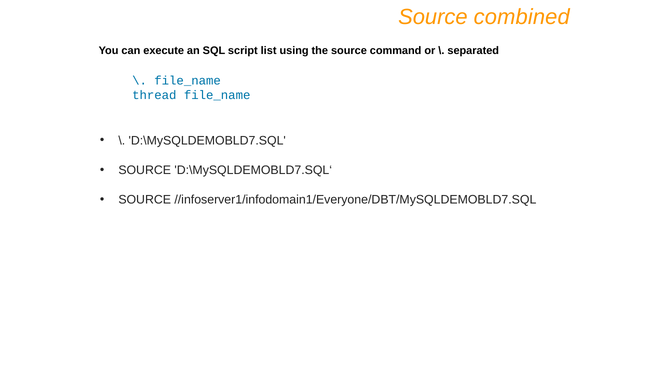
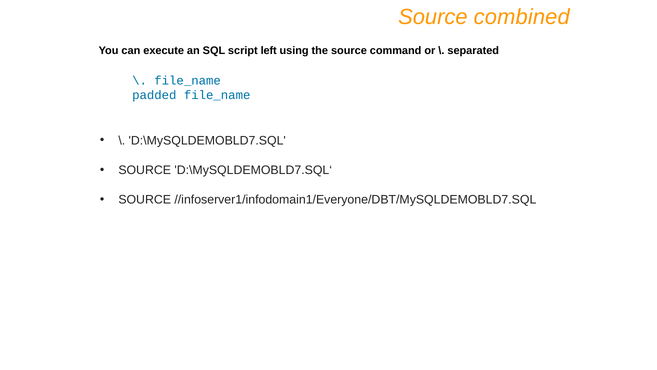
list: list -> left (269, 51)
thread: thread -> padded (154, 95)
